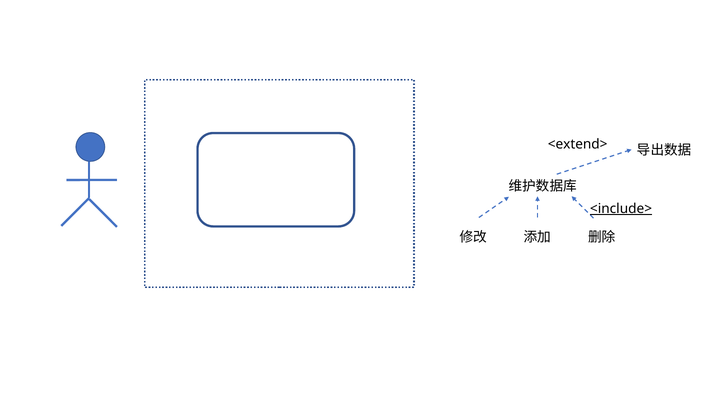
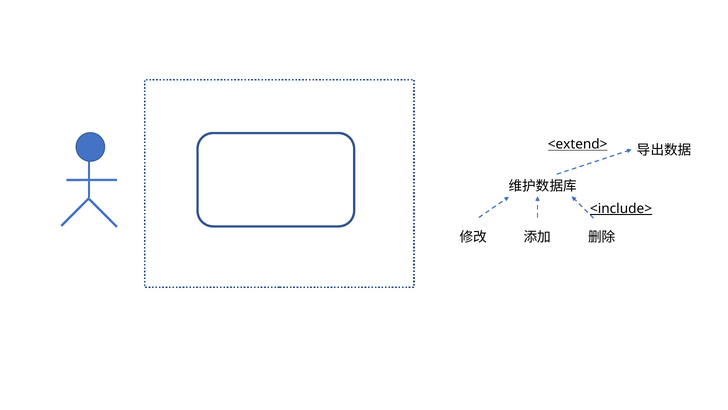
<extend> underline: none -> present (578, 144)
